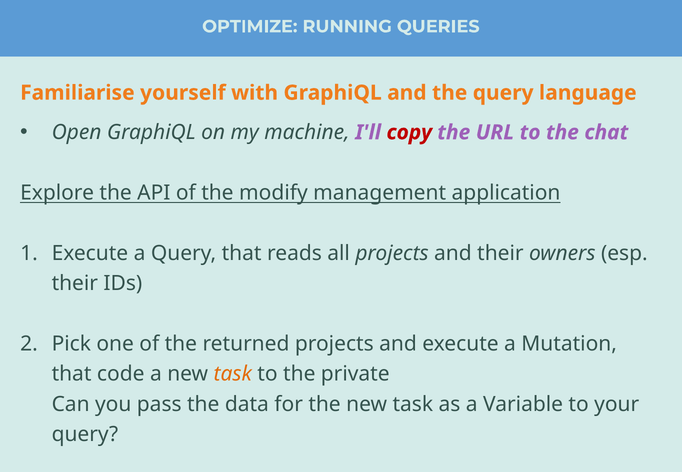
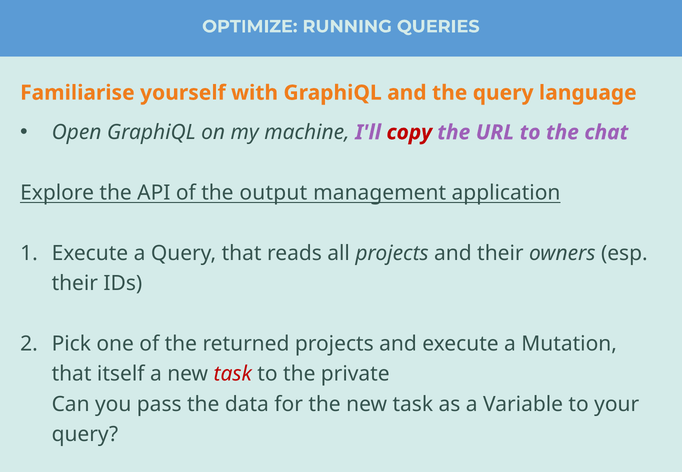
modify: modify -> output (273, 193)
code: code -> itself (121, 374)
task colour: orange -> red (233, 374)
